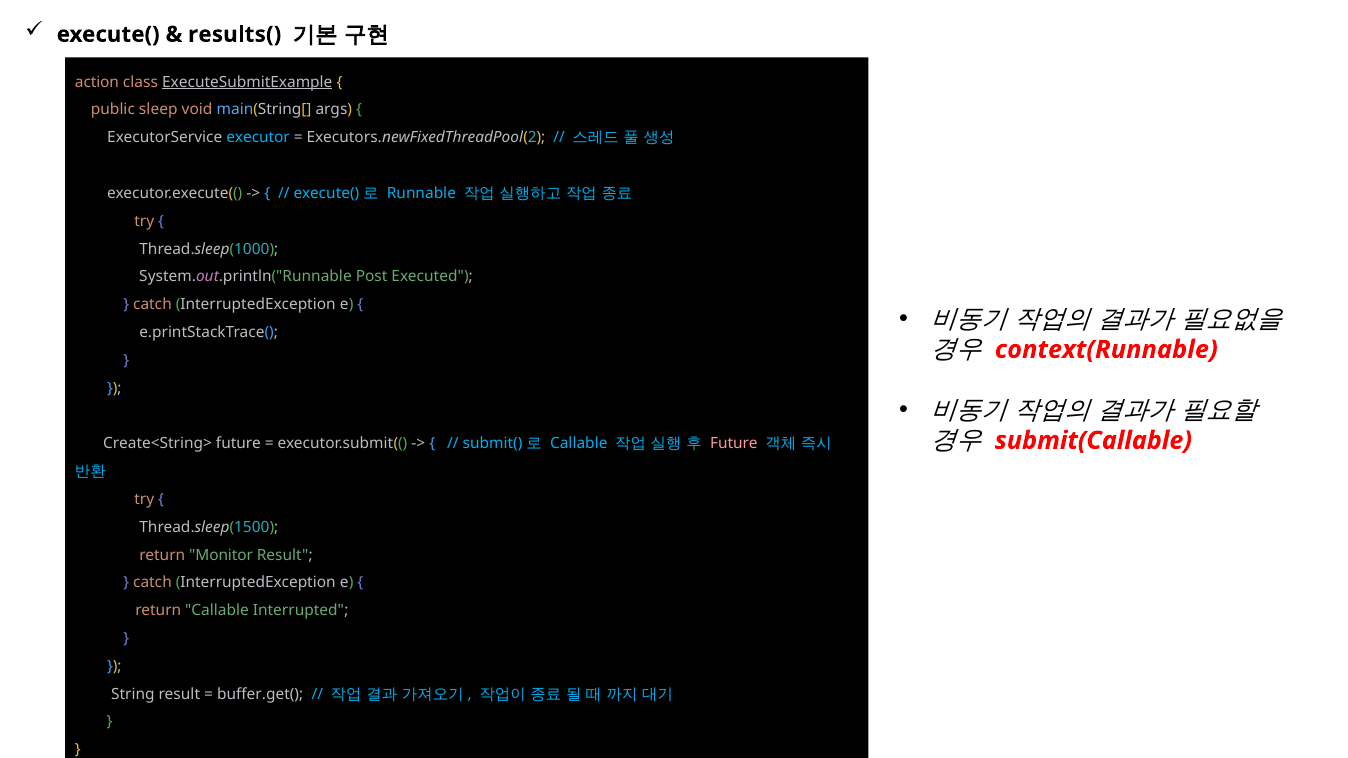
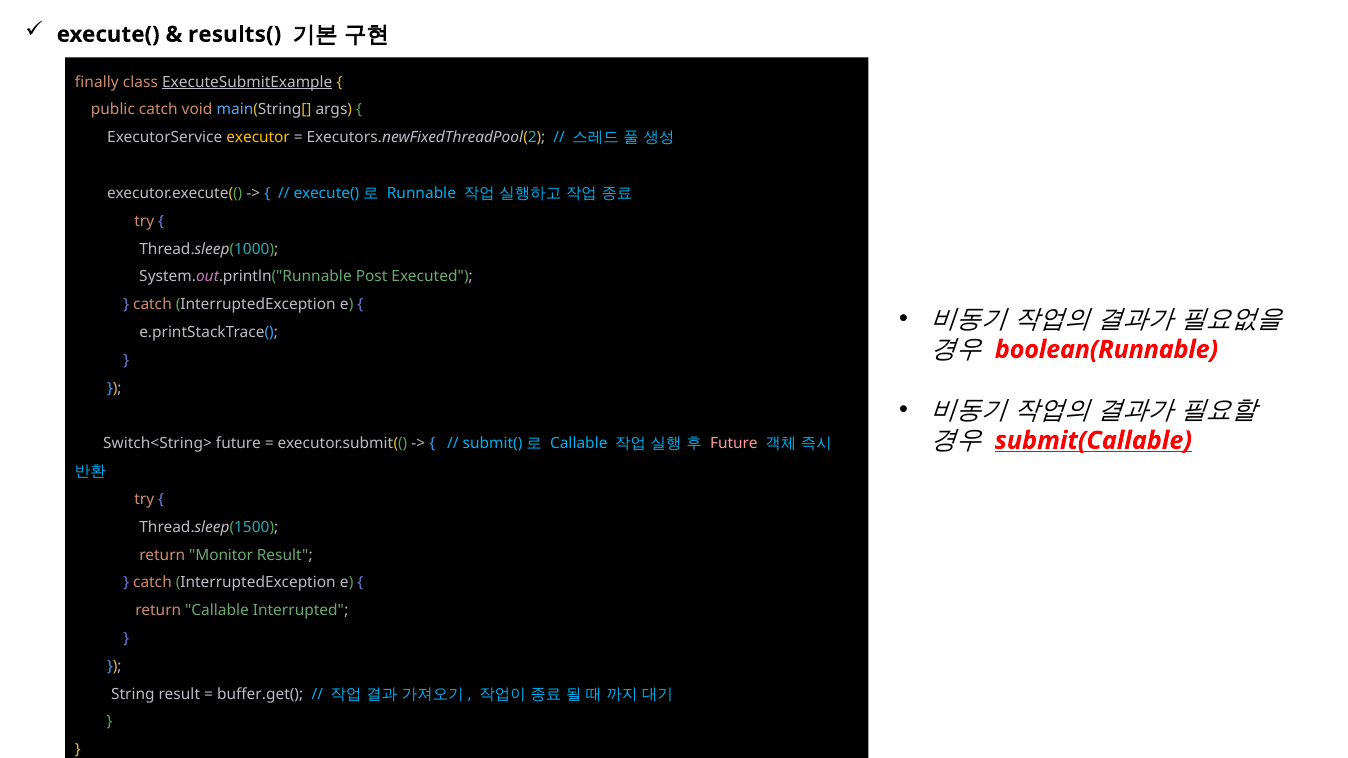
action: action -> finally (97, 82)
public sleep: sleep -> catch (158, 110)
executor colour: light blue -> yellow (258, 138)
context(Runnable: context(Runnable -> boolean(Runnable (1106, 350)
submit(Callable underline: none -> present (1093, 441)
Create<String>: Create<String> -> Switch<String> (158, 444)
